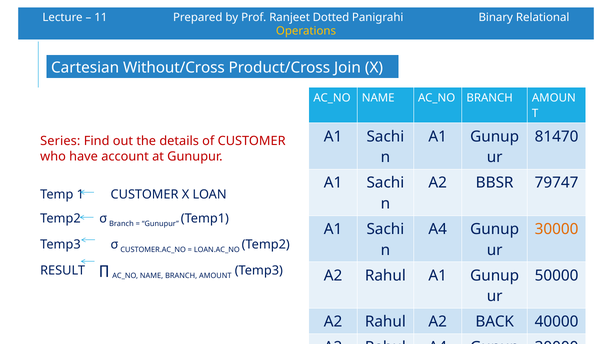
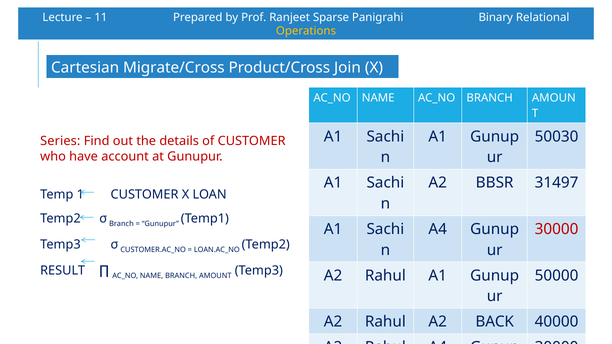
Dotted: Dotted -> Sparse (331, 17)
Without/Cross: Without/Cross -> Migrate/Cross (174, 68)
81470: 81470 -> 50030 (557, 137)
79747: 79747 -> 31497 (557, 183)
30000 colour: orange -> red (557, 229)
